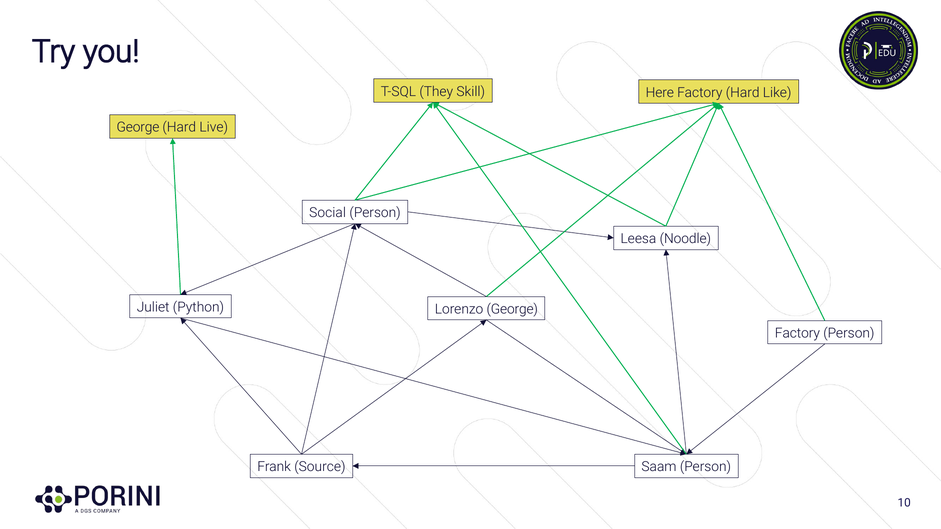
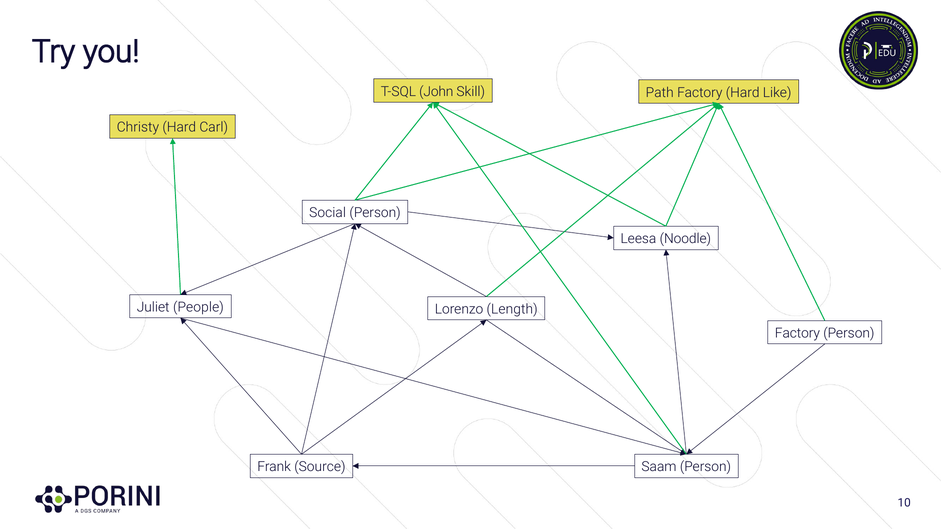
They: They -> John (436, 92)
Here: Here -> Path (660, 93)
George: George -> Christy (138, 128)
Live: Live -> Carl (214, 128)
Python: Python -> People (198, 307)
Lorenzo George: George -> Length (512, 309)
